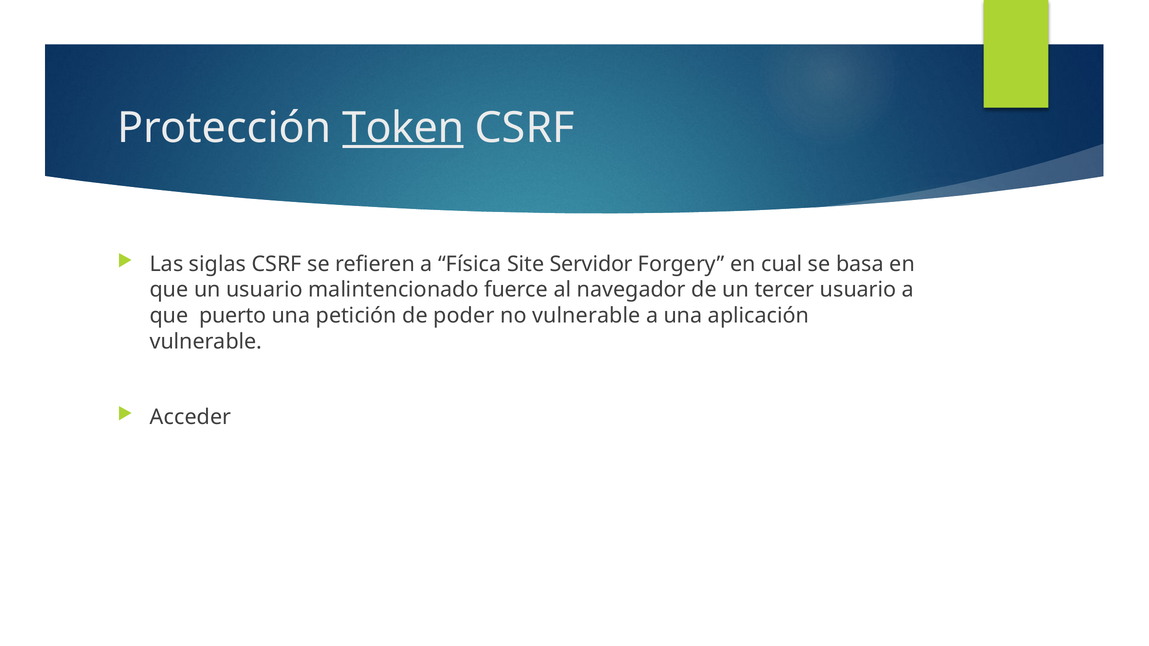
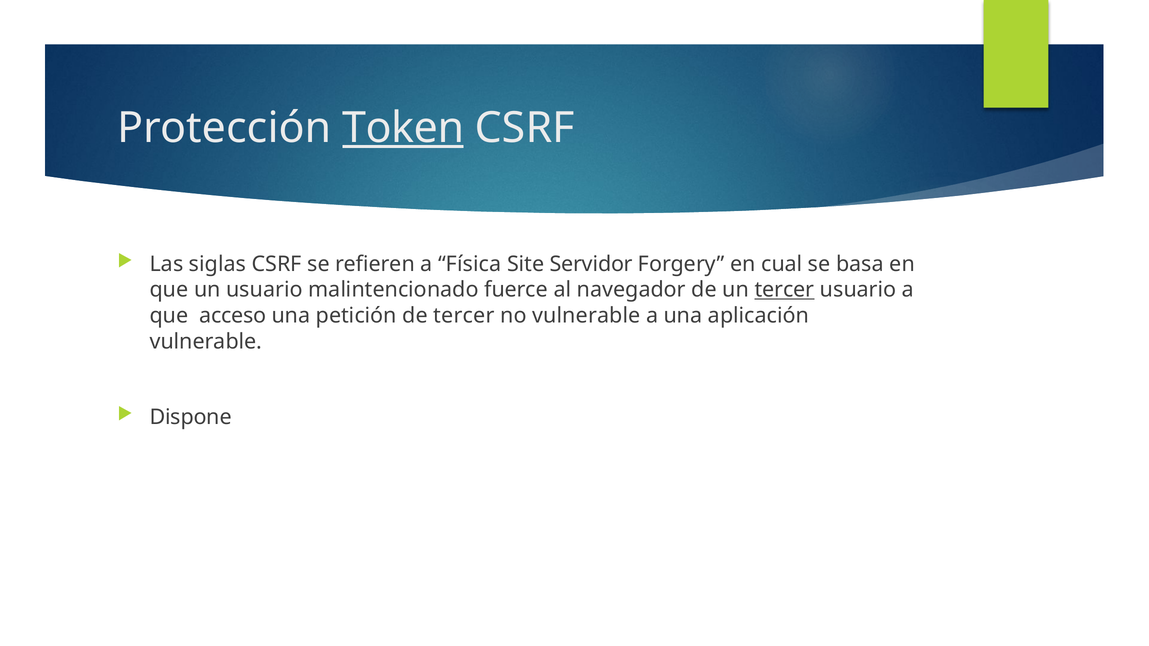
tercer underline: none -> present (784, 290)
puerto: puerto -> acceso (233, 316)
de poder: poder -> tercer (464, 316)
Acceder: Acceder -> Dispone (191, 417)
